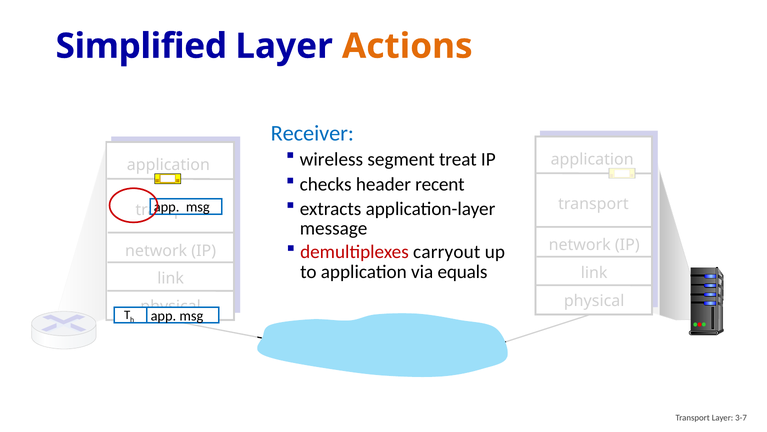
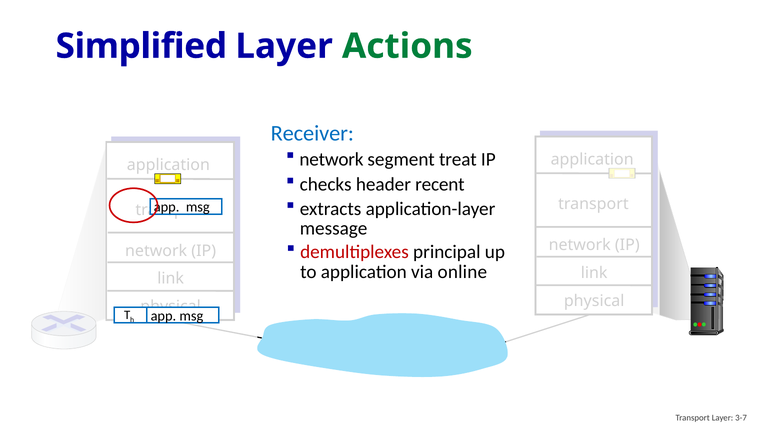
Actions colour: orange -> green (407, 46)
wireless: wireless -> network (332, 159)
carryout: carryout -> principal (447, 252)
equals: equals -> online (462, 271)
